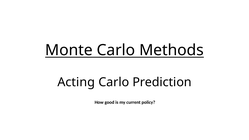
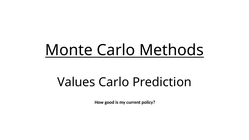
Acting: Acting -> Values (76, 82)
